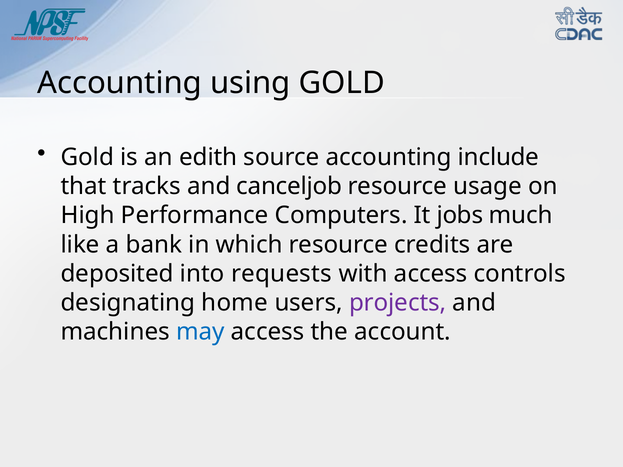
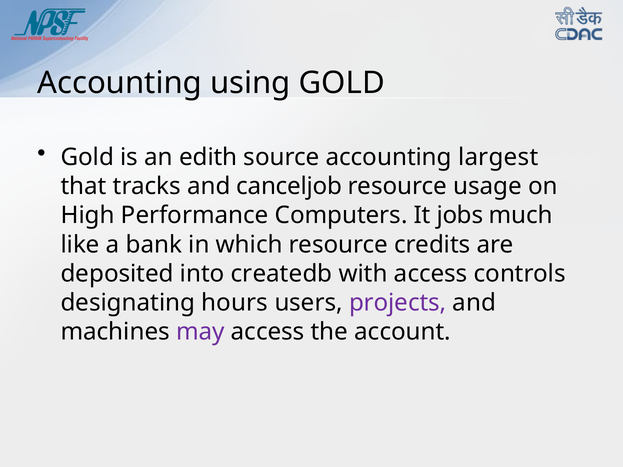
include: include -> largest (498, 157)
requests: requests -> createdb (282, 274)
home: home -> hours (235, 303)
may colour: blue -> purple (200, 332)
